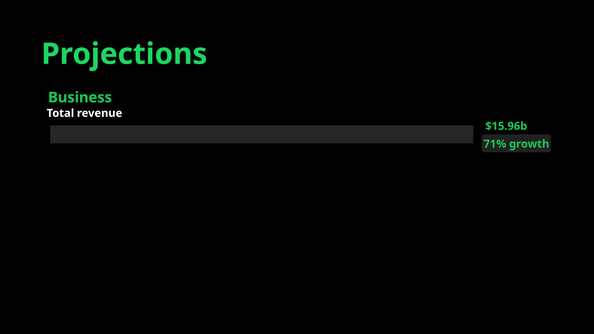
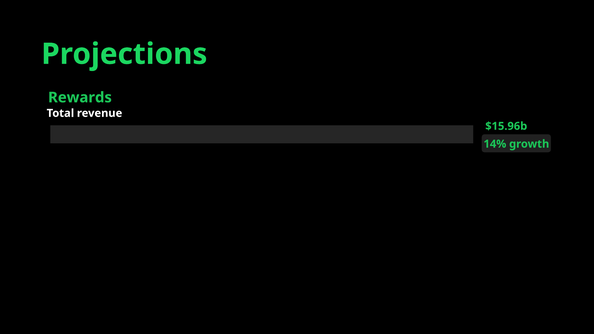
Business: Business -> Rewards (80, 98)
71%: 71% -> 14% (495, 144)
